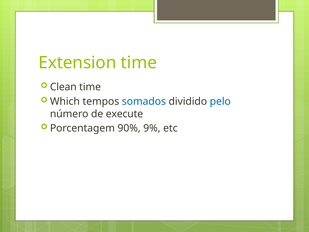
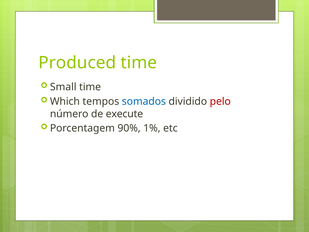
Extension: Extension -> Produced (77, 63)
Clean: Clean -> Small (63, 87)
pelo colour: blue -> red (220, 101)
9%: 9% -> 1% (152, 128)
